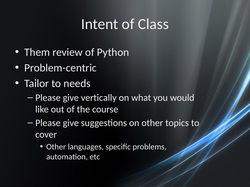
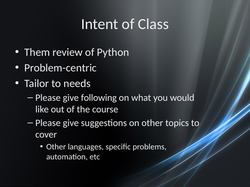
vertically: vertically -> following (99, 98)
